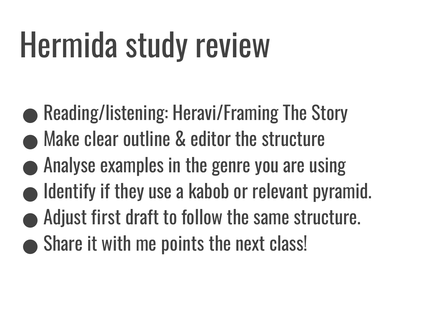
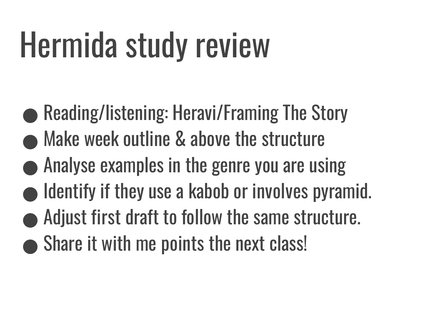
clear: clear -> week (102, 140)
editor: editor -> above (211, 140)
relevant: relevant -> involves (280, 193)
